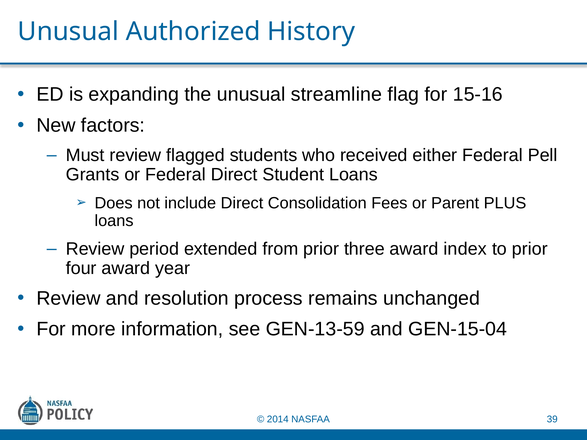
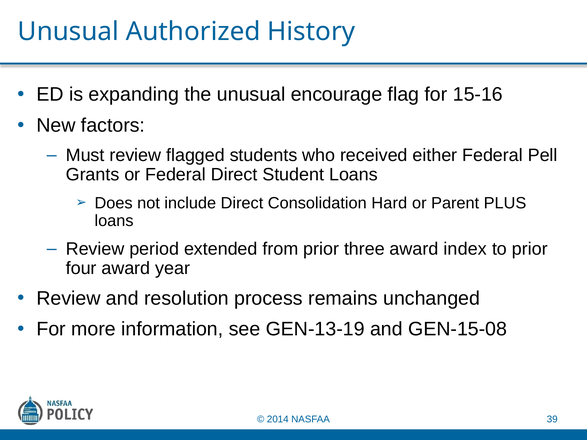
streamline: streamline -> encourage (337, 95)
Fees: Fees -> Hard (389, 203)
GEN-13-59: GEN-13-59 -> GEN-13-19 (315, 329)
GEN-15-04: GEN-15-04 -> GEN-15-08 (458, 329)
